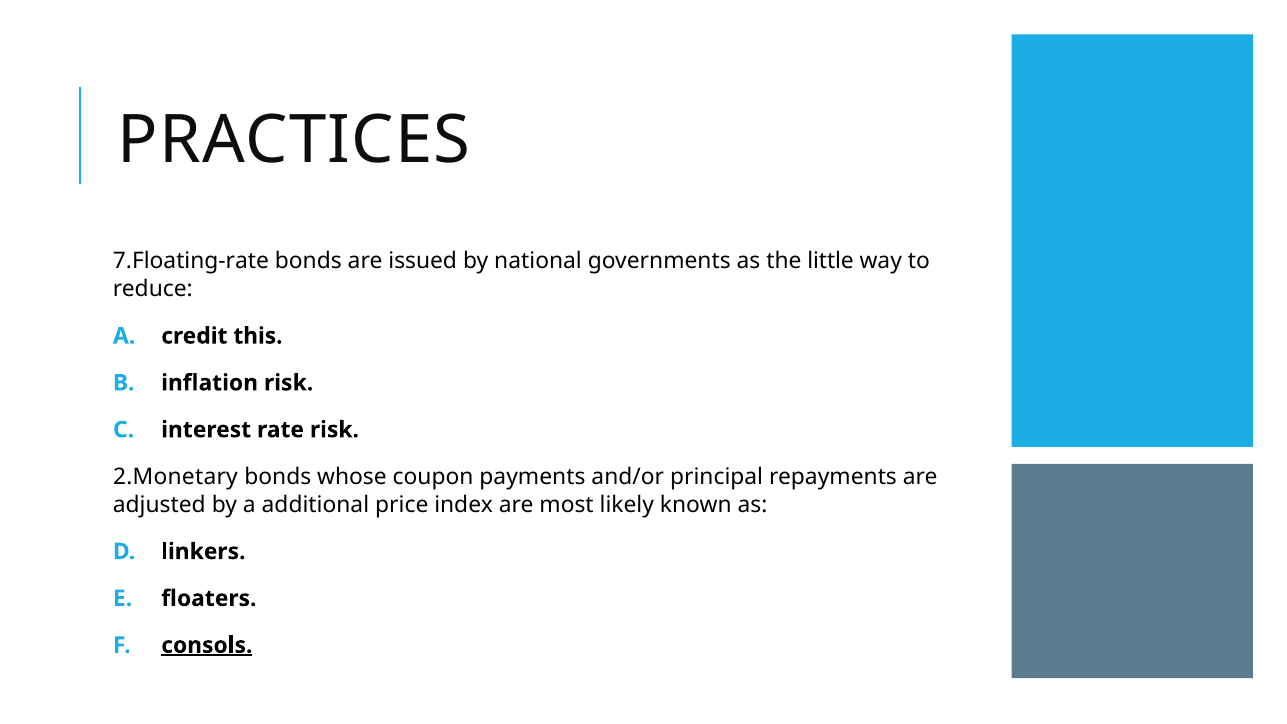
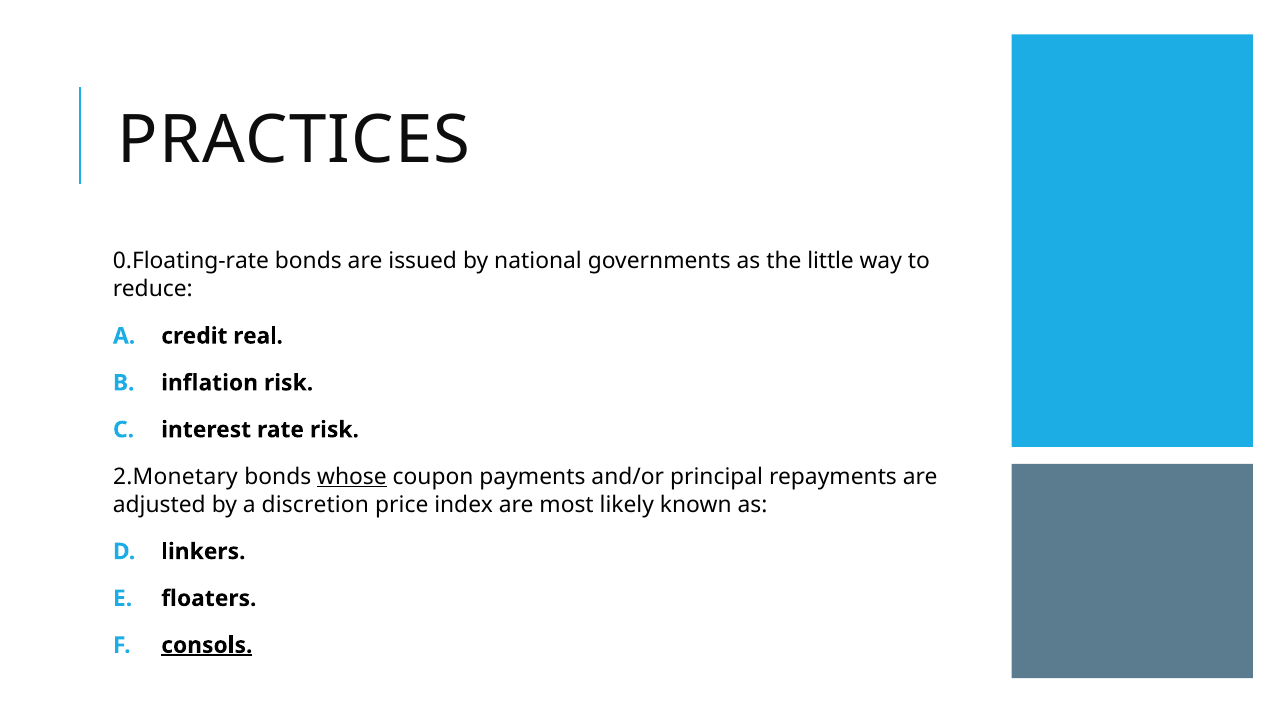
7.Floating-rate: 7.Floating-rate -> 0.Floating-rate (191, 261)
this: this -> real (258, 336)
whose underline: none -> present (352, 477)
additional: additional -> discretion (315, 505)
